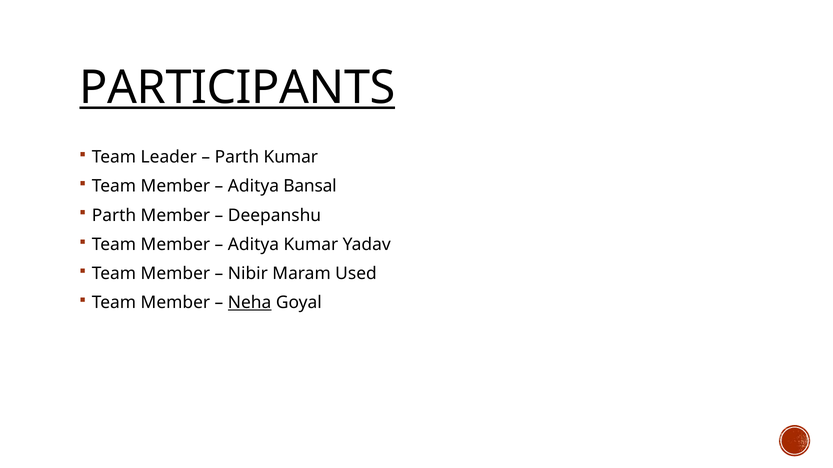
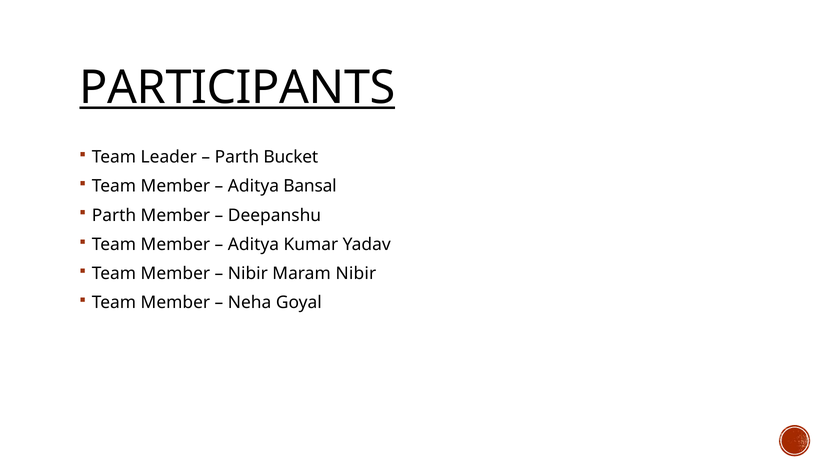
Parth Kumar: Kumar -> Bucket (291, 157)
Maram Used: Used -> Nibir (356, 274)
Neha underline: present -> none (250, 303)
